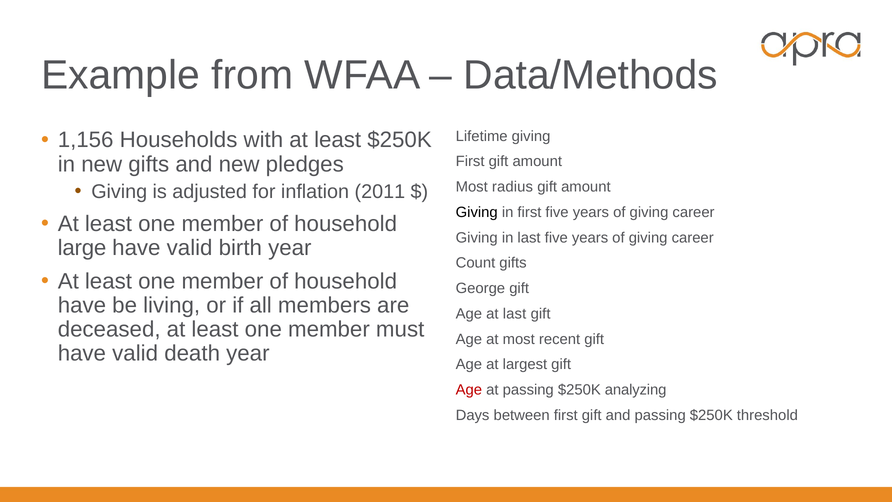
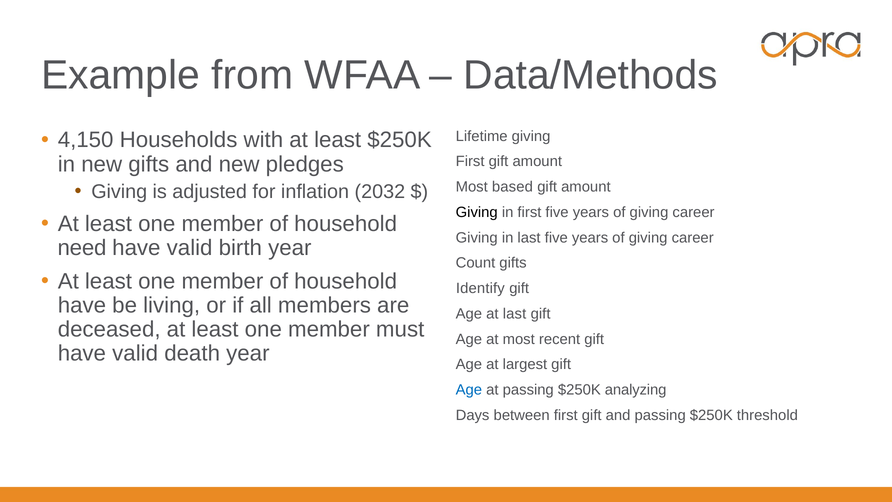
1,156: 1,156 -> 4,150 (86, 140)
radius: radius -> based (512, 187)
2011: 2011 -> 2032 (380, 192)
large: large -> need (82, 248)
George: George -> Identify (480, 288)
Age colour: red -> blue (469, 390)
